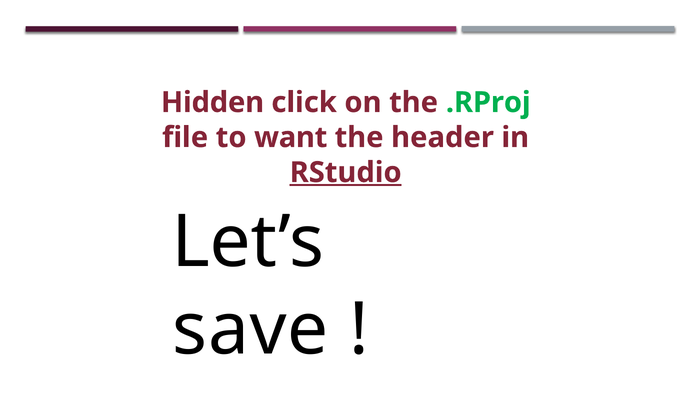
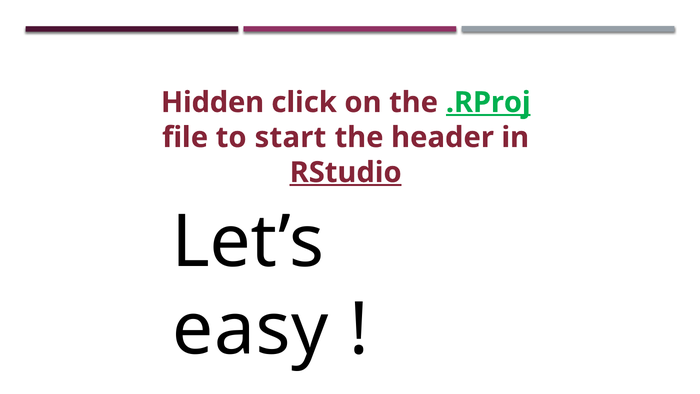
.RProj underline: none -> present (488, 102)
want: want -> start (290, 137)
save: save -> easy (250, 330)
